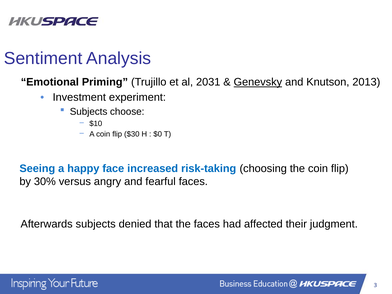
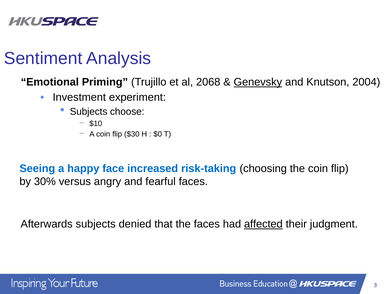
2031: 2031 -> 2068 (208, 82)
2013: 2013 -> 2004 (366, 82)
affected underline: none -> present (263, 224)
